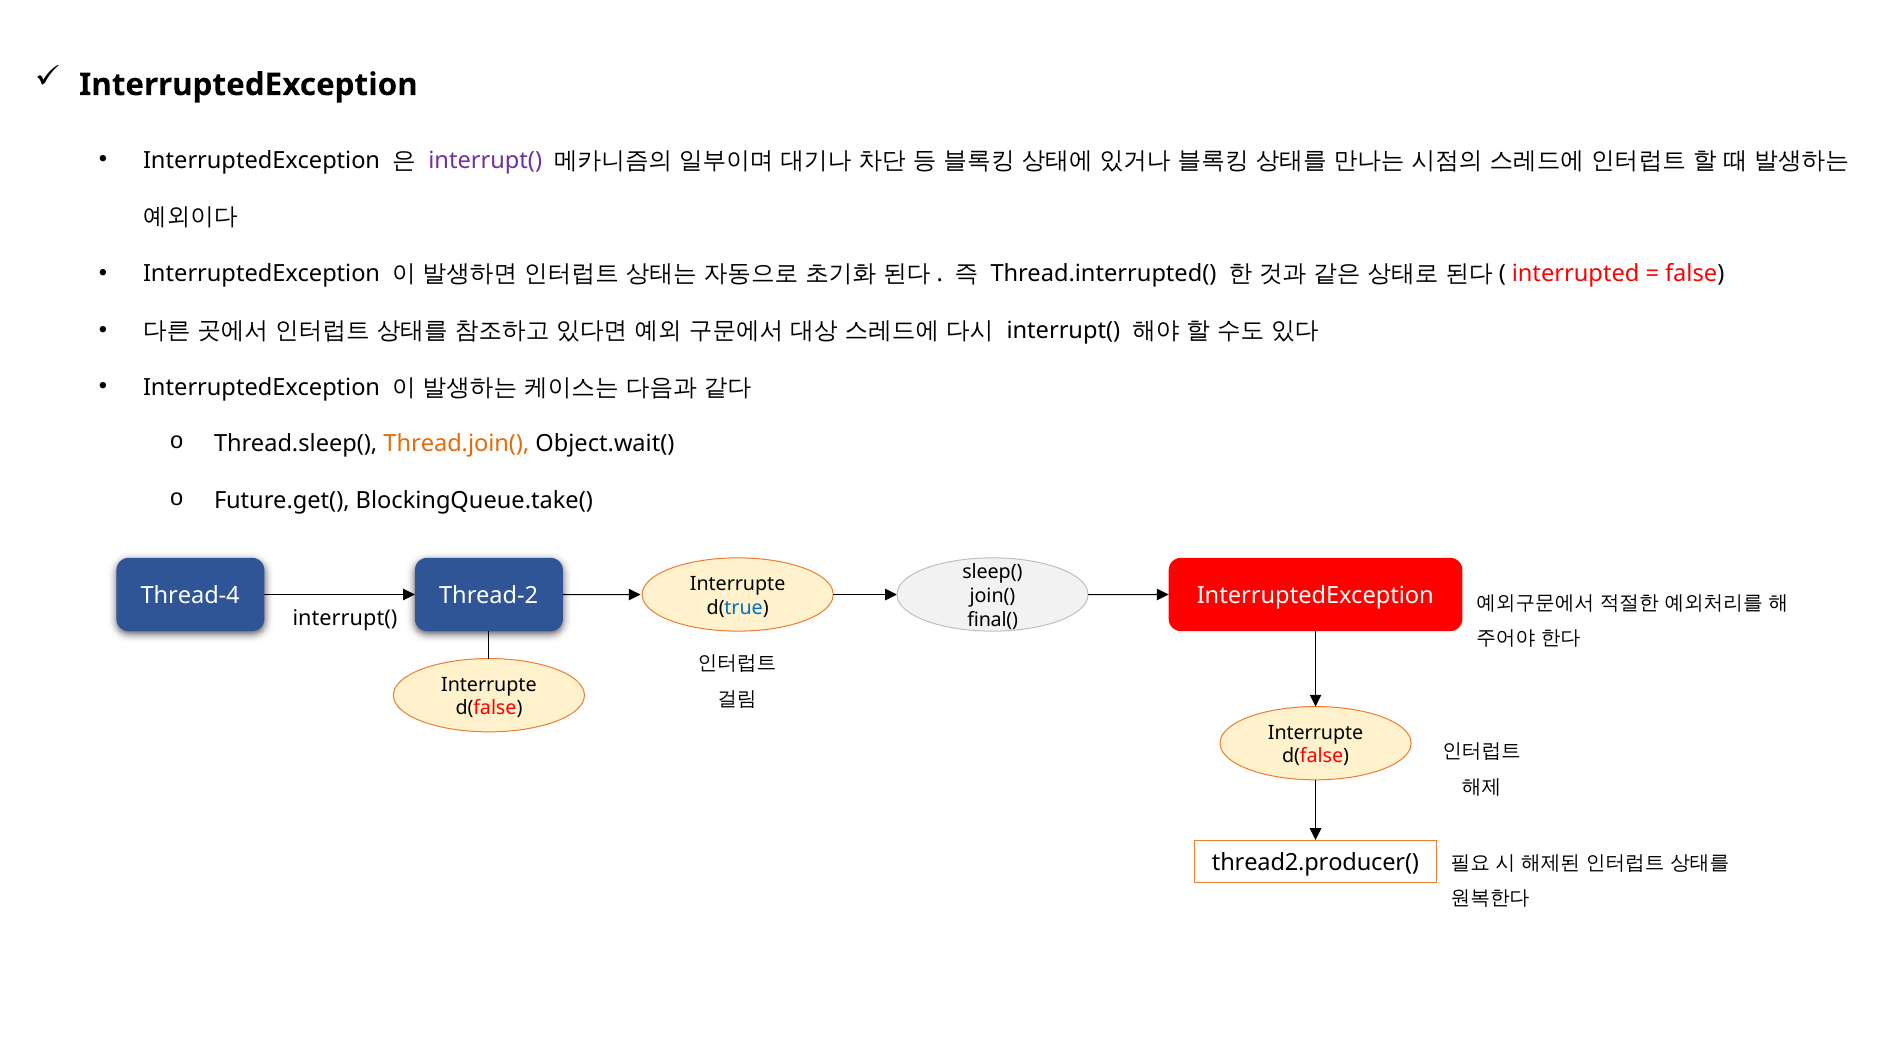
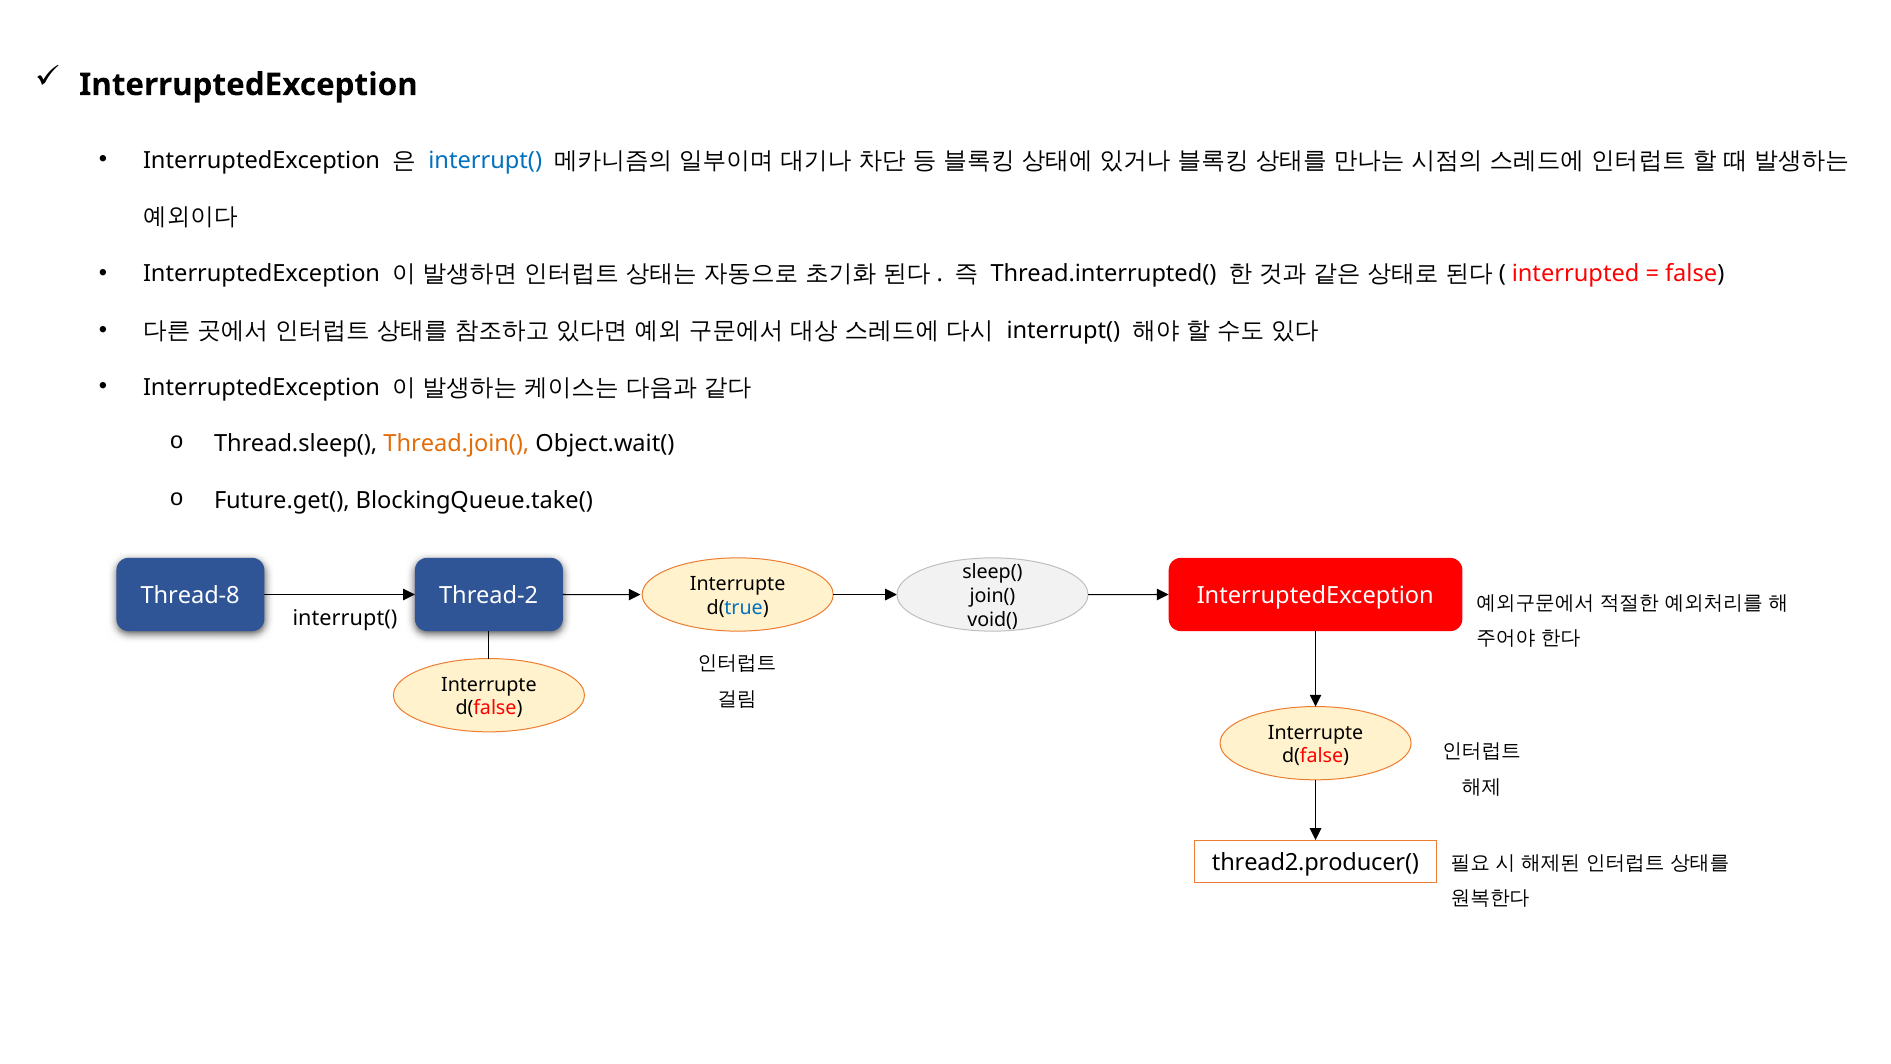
interrupt( colour: purple -> blue (485, 160)
Thread-4: Thread-4 -> Thread-8 (190, 596)
final(: final( -> void( (993, 619)
